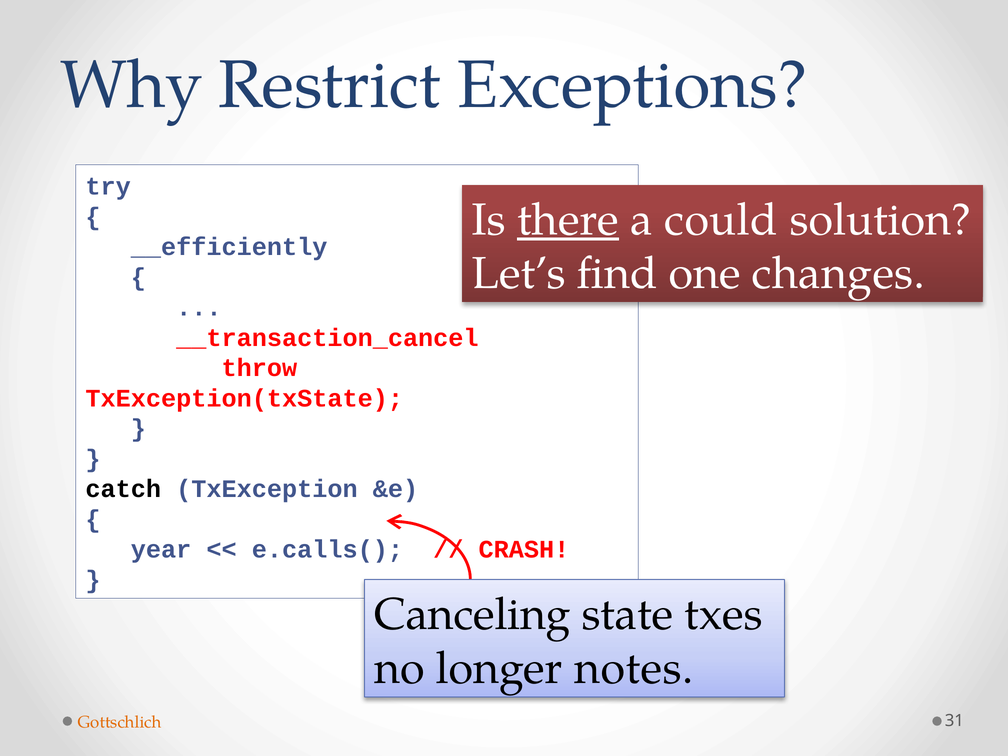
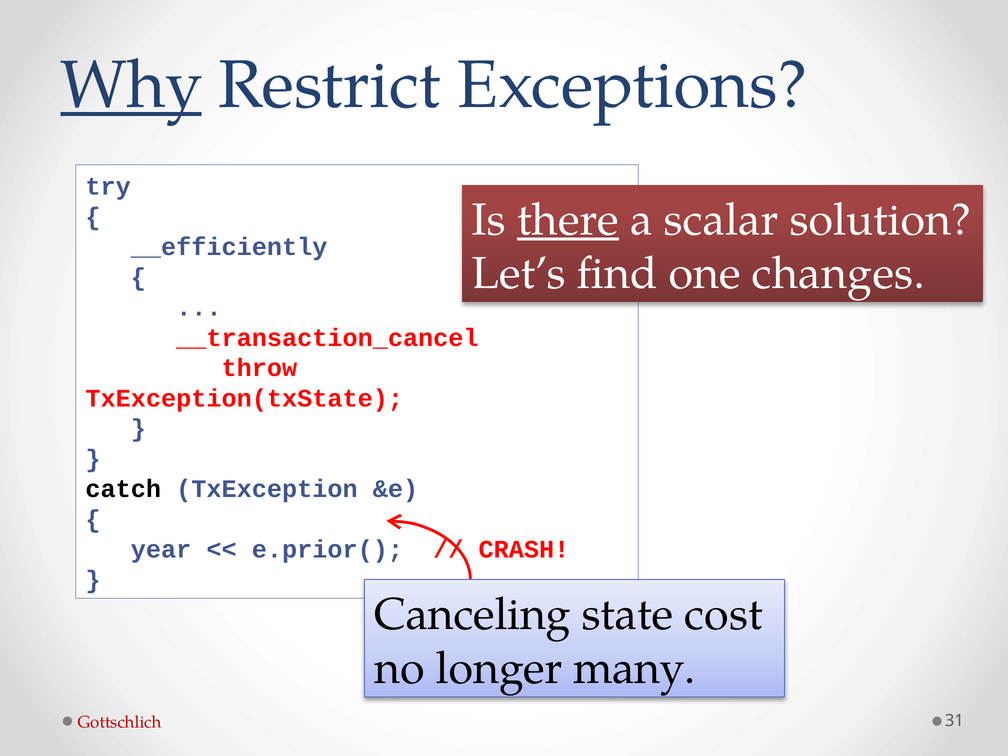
Why underline: none -> present (131, 85)
could: could -> scalar (721, 220)
e.calls(: e.calls( -> e.prior( (327, 550)
txes: txes -> cost (724, 615)
notes: notes -> many (634, 668)
Gottschlich colour: orange -> red (120, 722)
